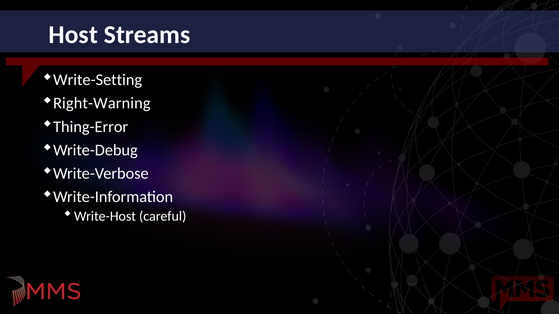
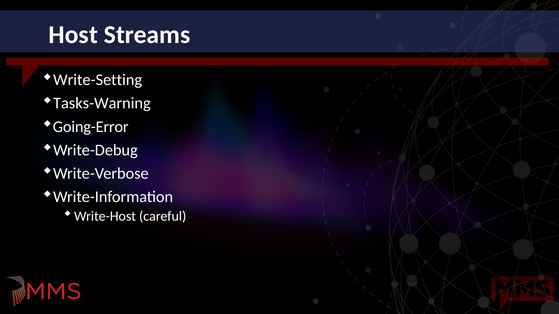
Right-Warning: Right-Warning -> Tasks-Warning (102, 103)
Thing-Error: Thing-Error -> Going-Error (91, 127)
